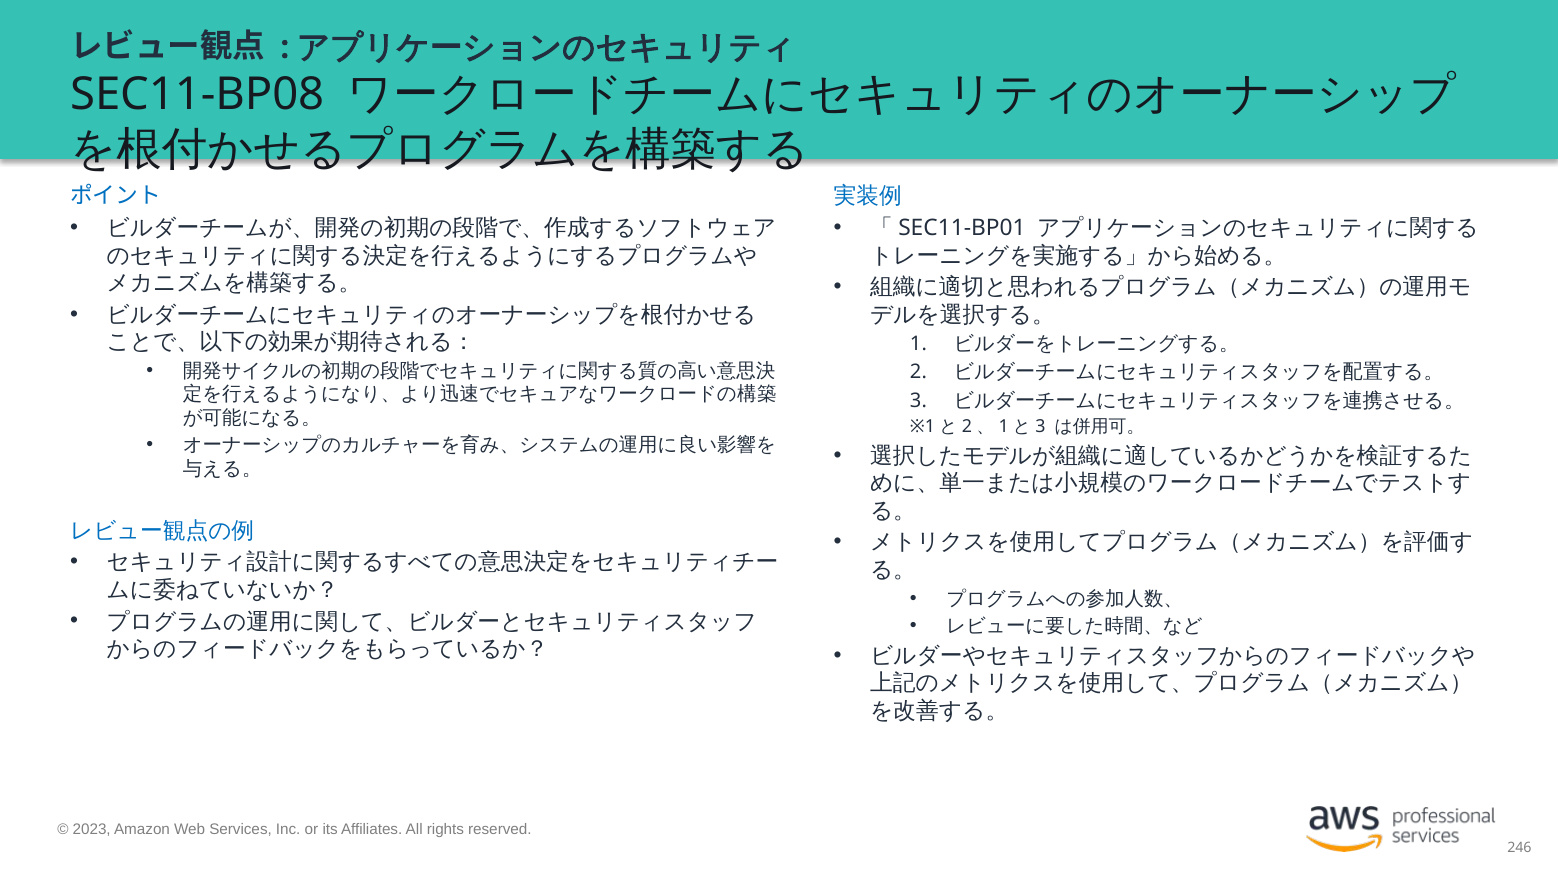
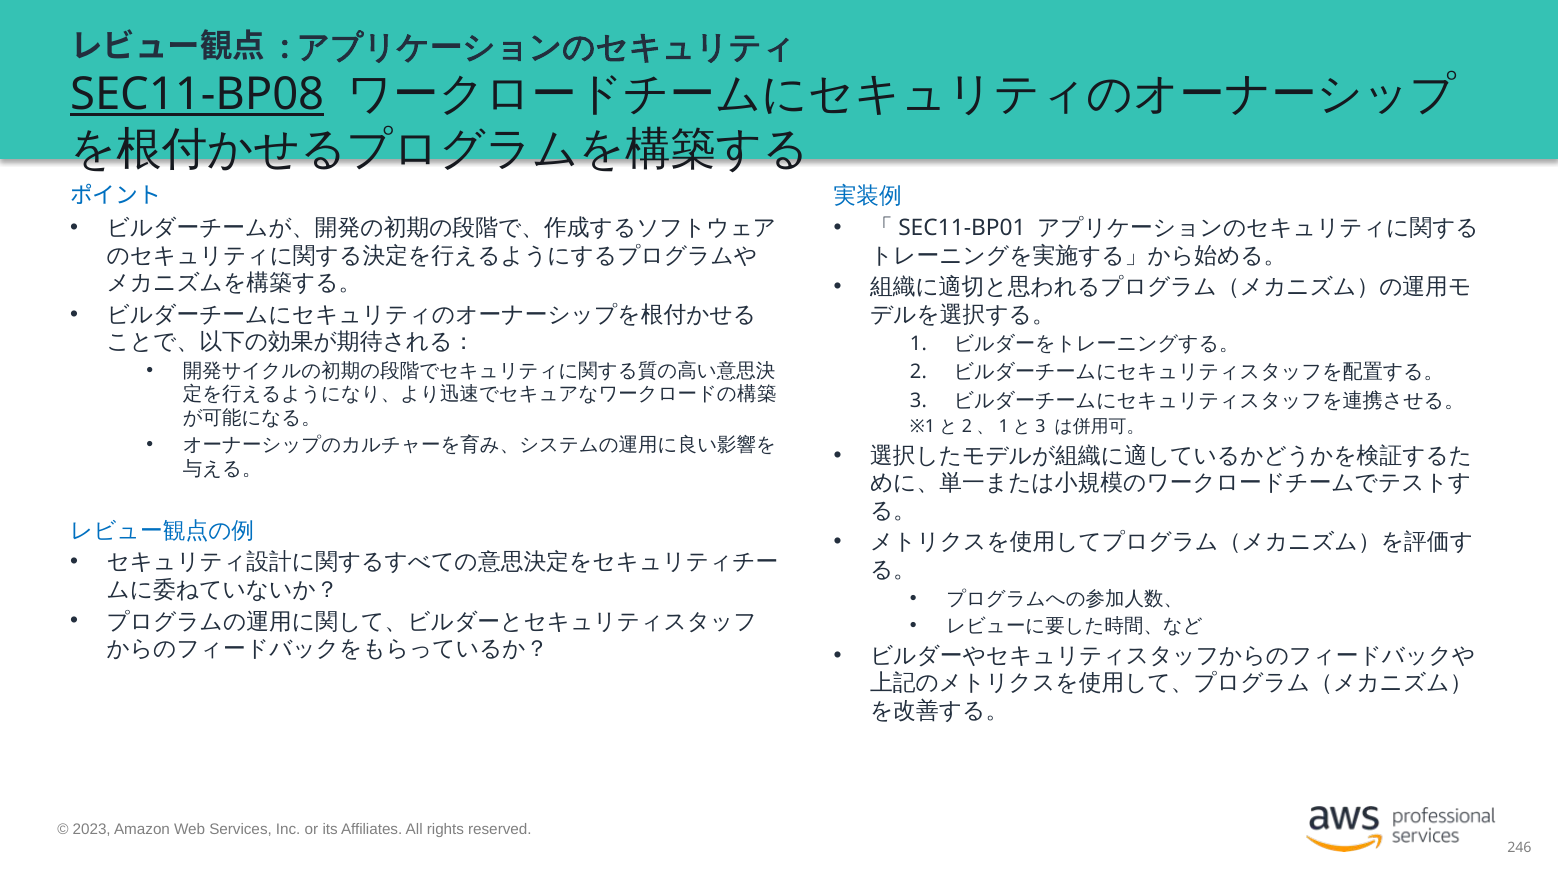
SEC11-BP08 underline: none -> present (197, 95)
